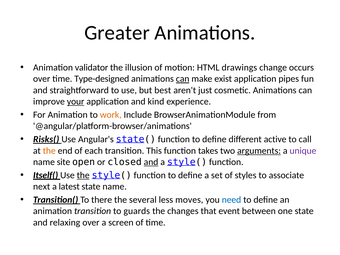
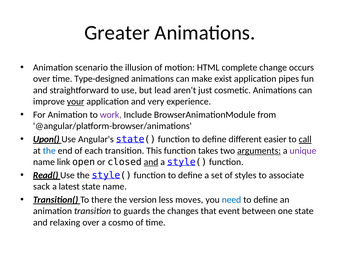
validator: validator -> scenario (91, 68)
drawings: drawings -> complete (239, 68)
can underline: present -> none (183, 79)
best: best -> lead (163, 90)
kind: kind -> very (156, 102)
work colour: orange -> purple (111, 115)
Risks(: Risks( -> Upon( (46, 139)
active: active -> easier (275, 139)
call underline: none -> present (305, 139)
the colour: orange -> blue (49, 151)
site: site -> link (64, 162)
Itself(: Itself( -> Read( (46, 175)
the underline: present -> none (83, 175)
next: next -> sack (42, 187)
several: several -> version (143, 200)
screen: screen -> cosmo (121, 222)
